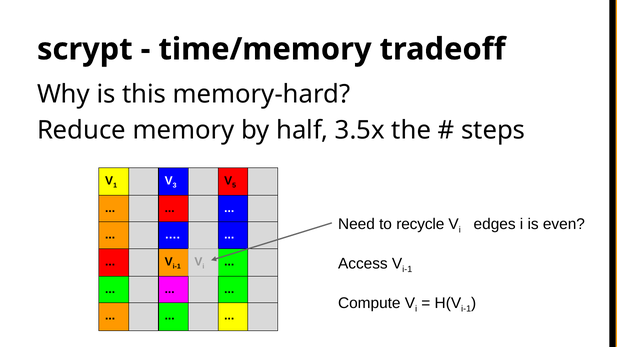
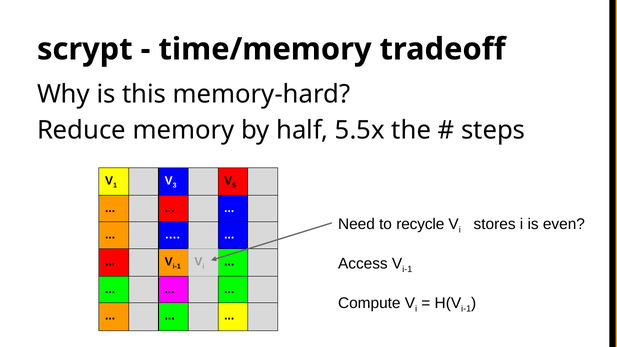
3.5x: 3.5x -> 5.5x (360, 130)
edges: edges -> stores (495, 224)
